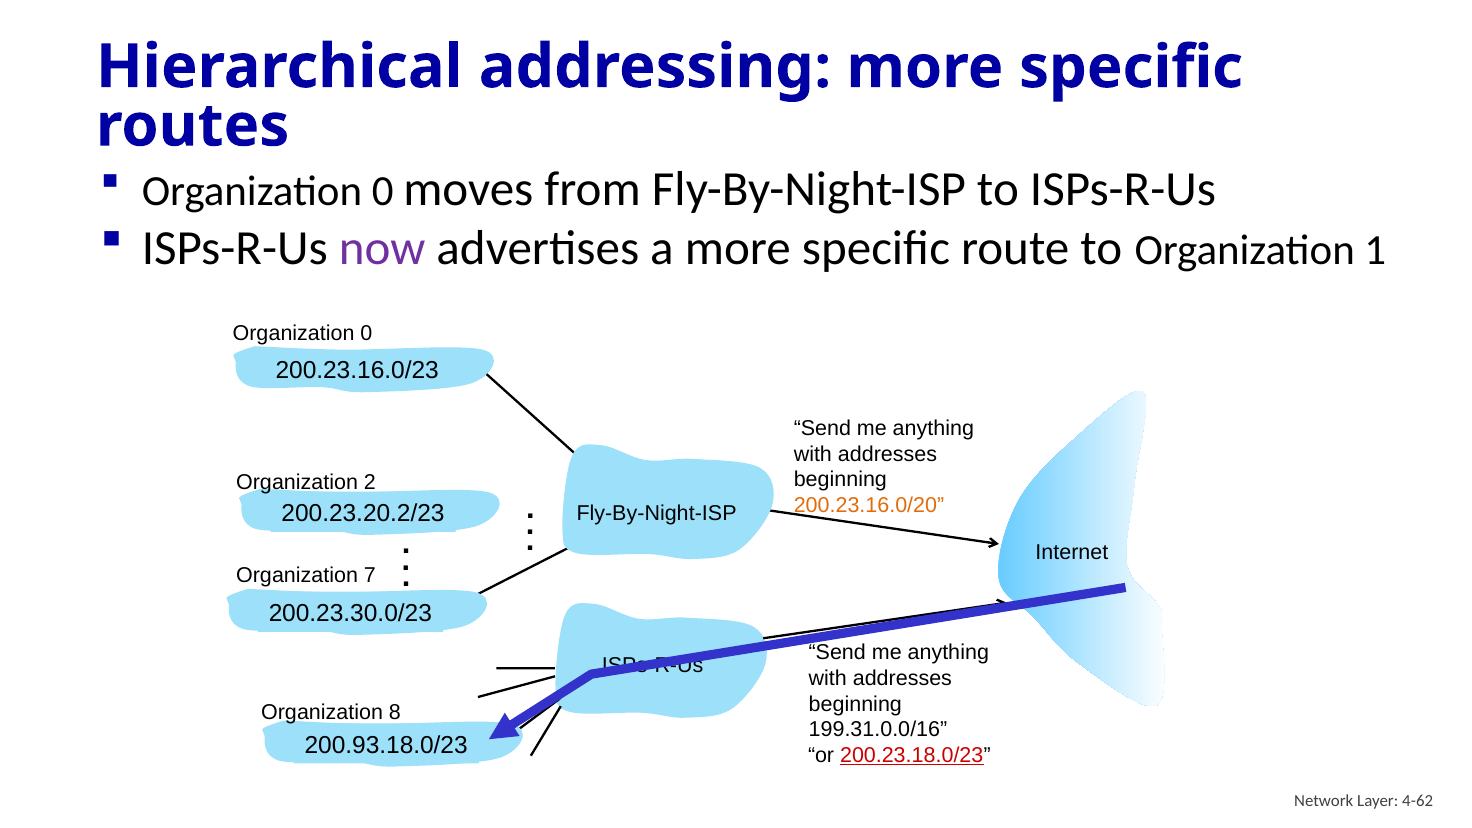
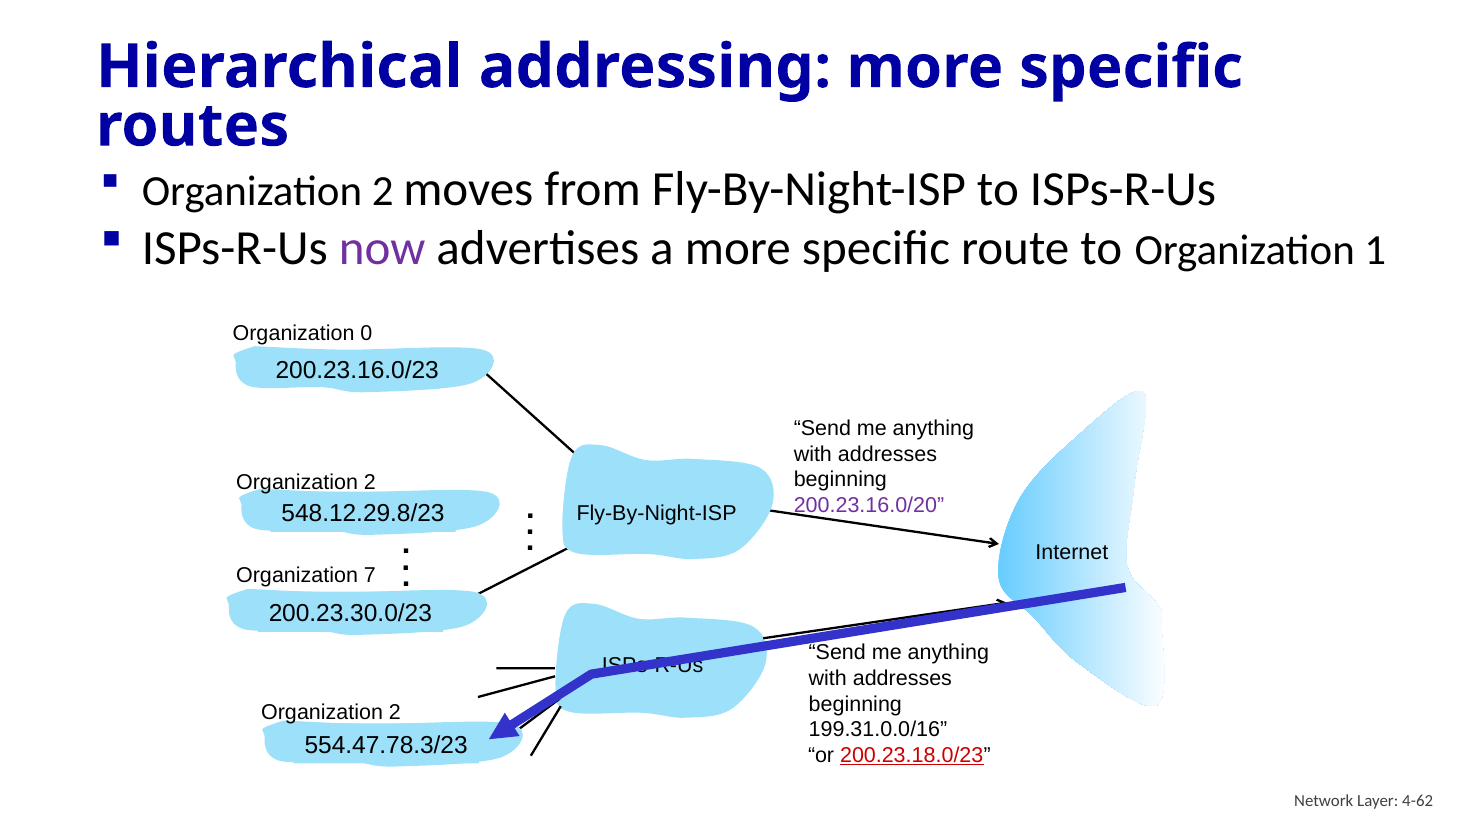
0: 0 -> 2 (383, 192)
200.23.16.0/20 colour: orange -> purple (869, 506)
200.23.20.2/23: 200.23.20.2/23 -> 548.12.29.8/23 (363, 513)
8: 8 -> 2 (395, 712)
200.93.18.0/23: 200.93.18.0/23 -> 554.47.78.3/23 (386, 745)
